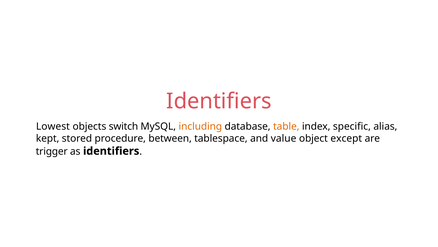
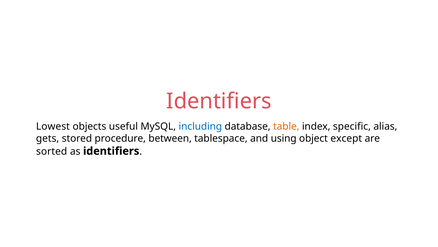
switch: switch -> useful (123, 126)
including colour: orange -> blue (200, 126)
kept: kept -> gets (48, 138)
value: value -> using (284, 138)
trigger: trigger -> sorted (52, 151)
